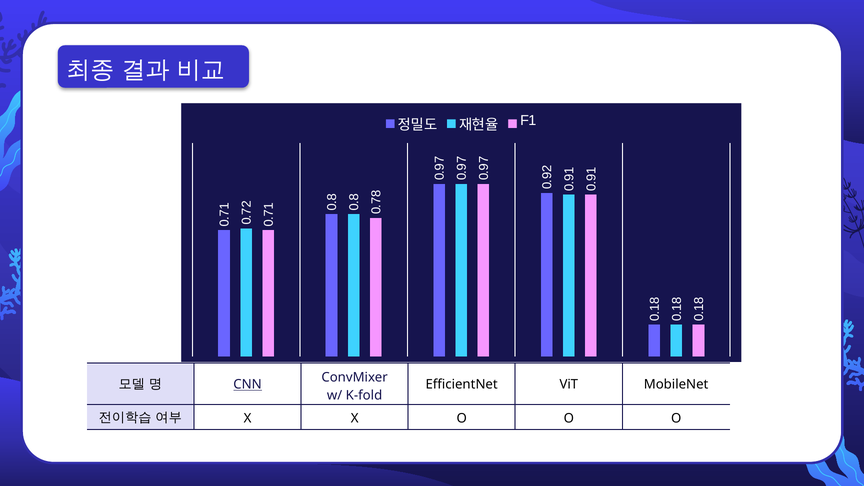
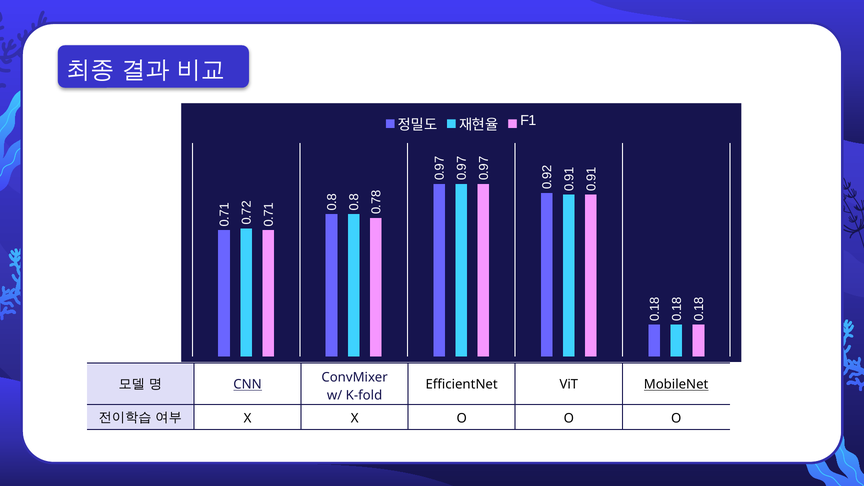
MobileNet underline: none -> present (676, 385)
